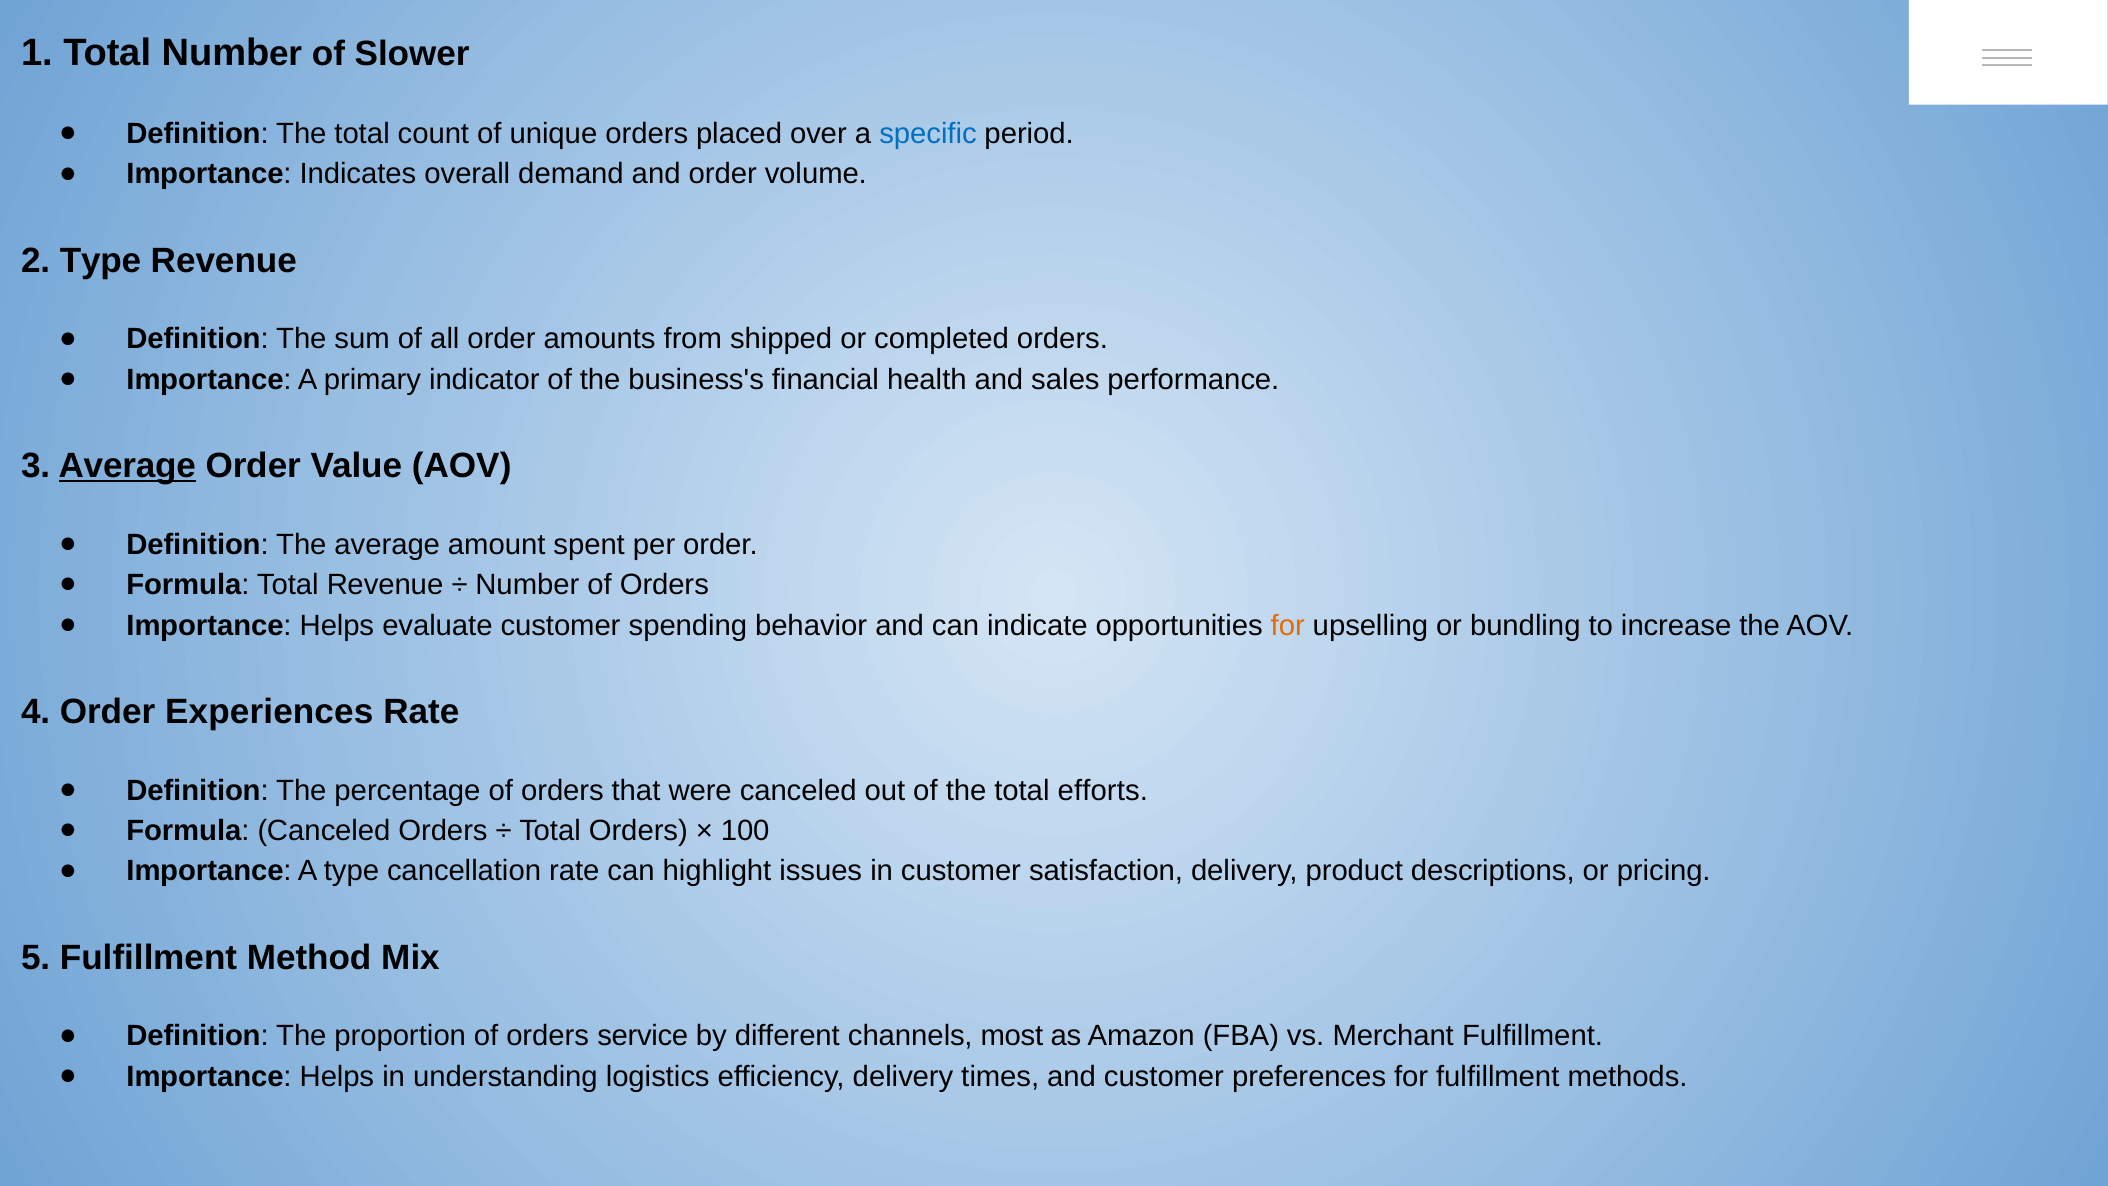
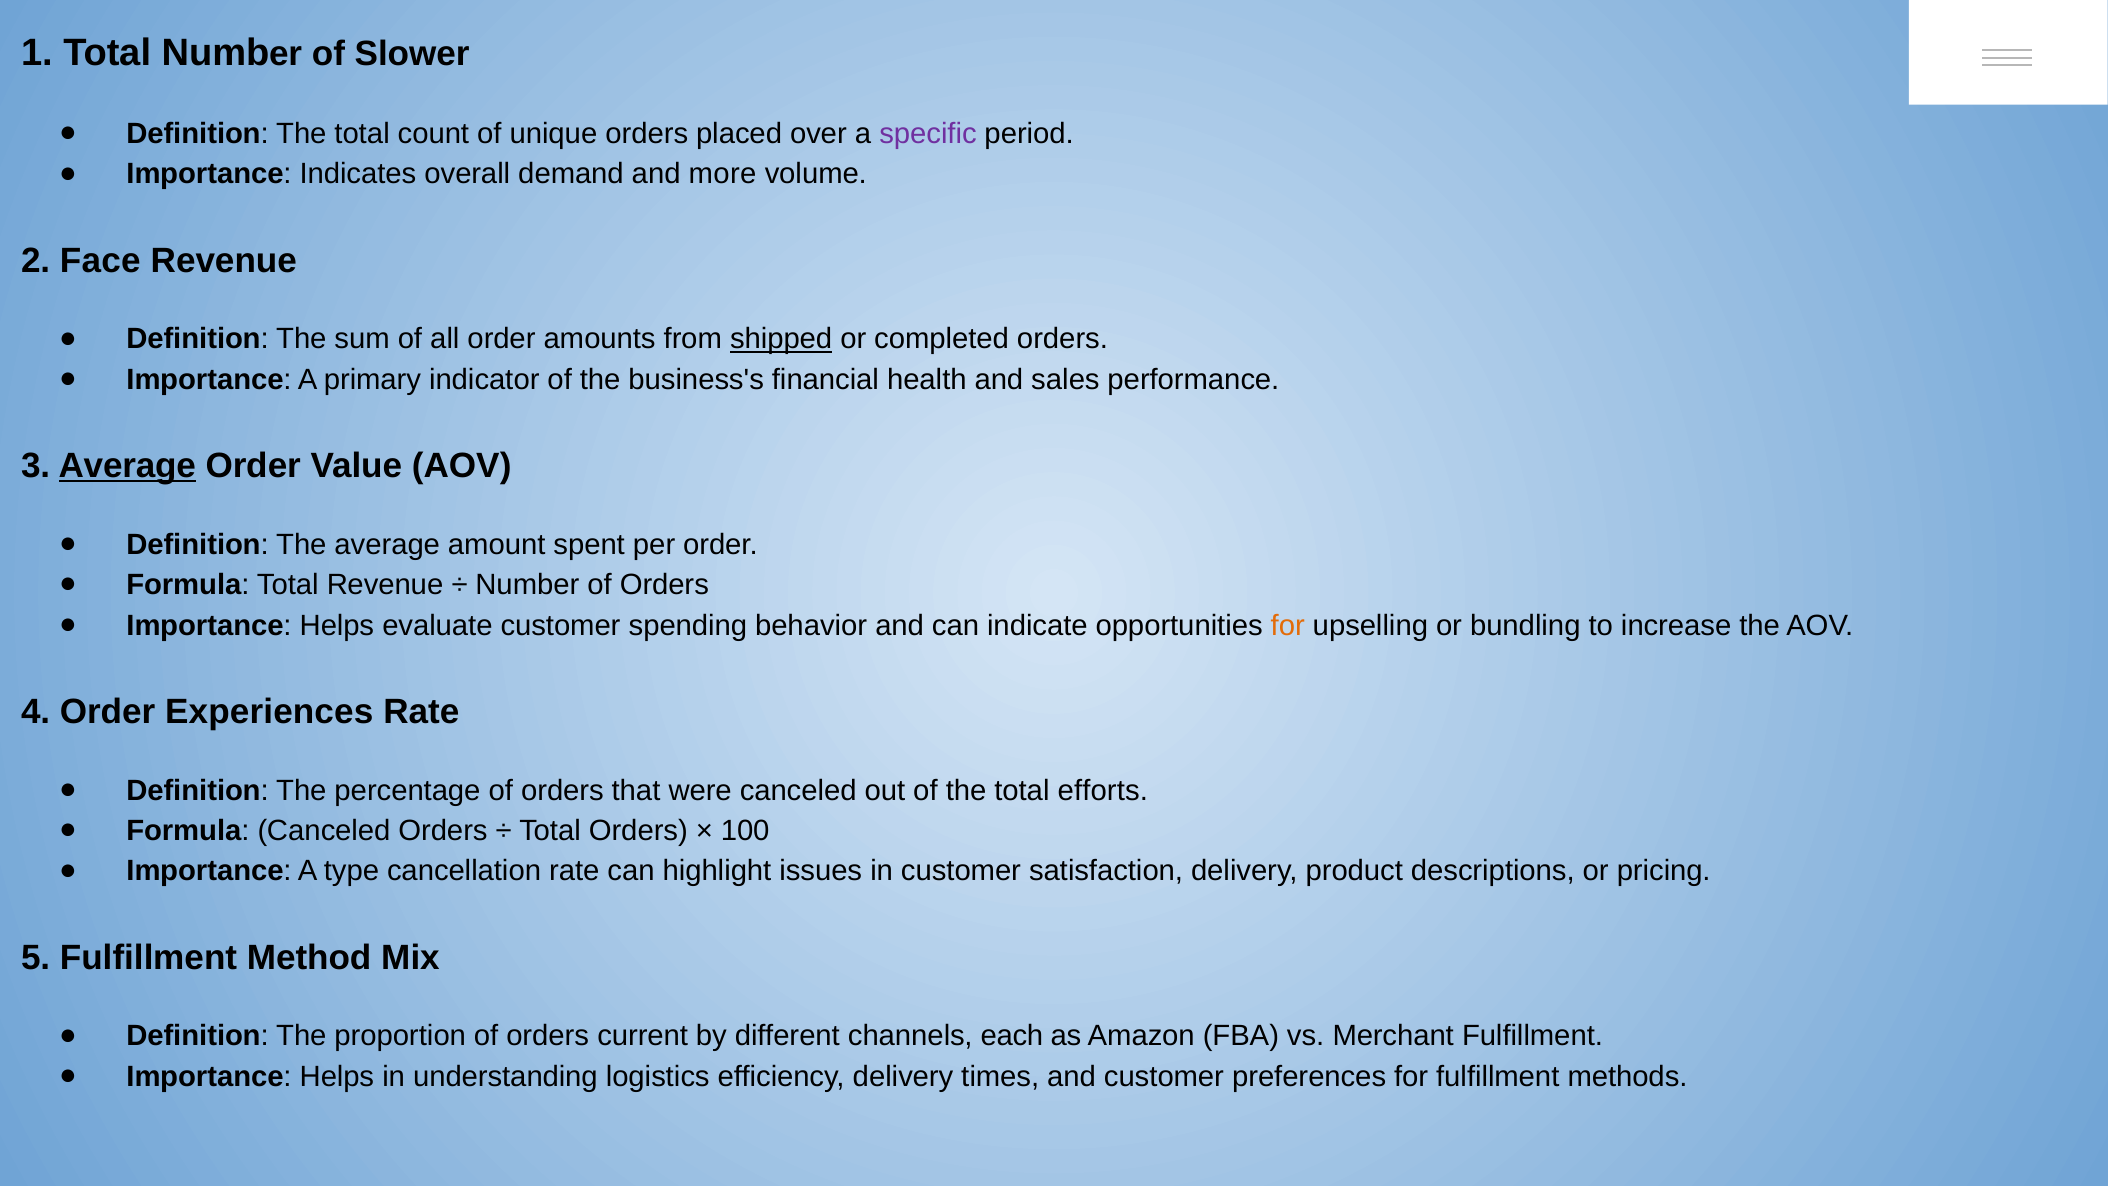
specific colour: blue -> purple (928, 134)
and order: order -> more (723, 174)
2 Type: Type -> Face (100, 260)
shipped underline: none -> present (781, 339)
service: service -> current (643, 1036)
most: most -> each (1012, 1036)
